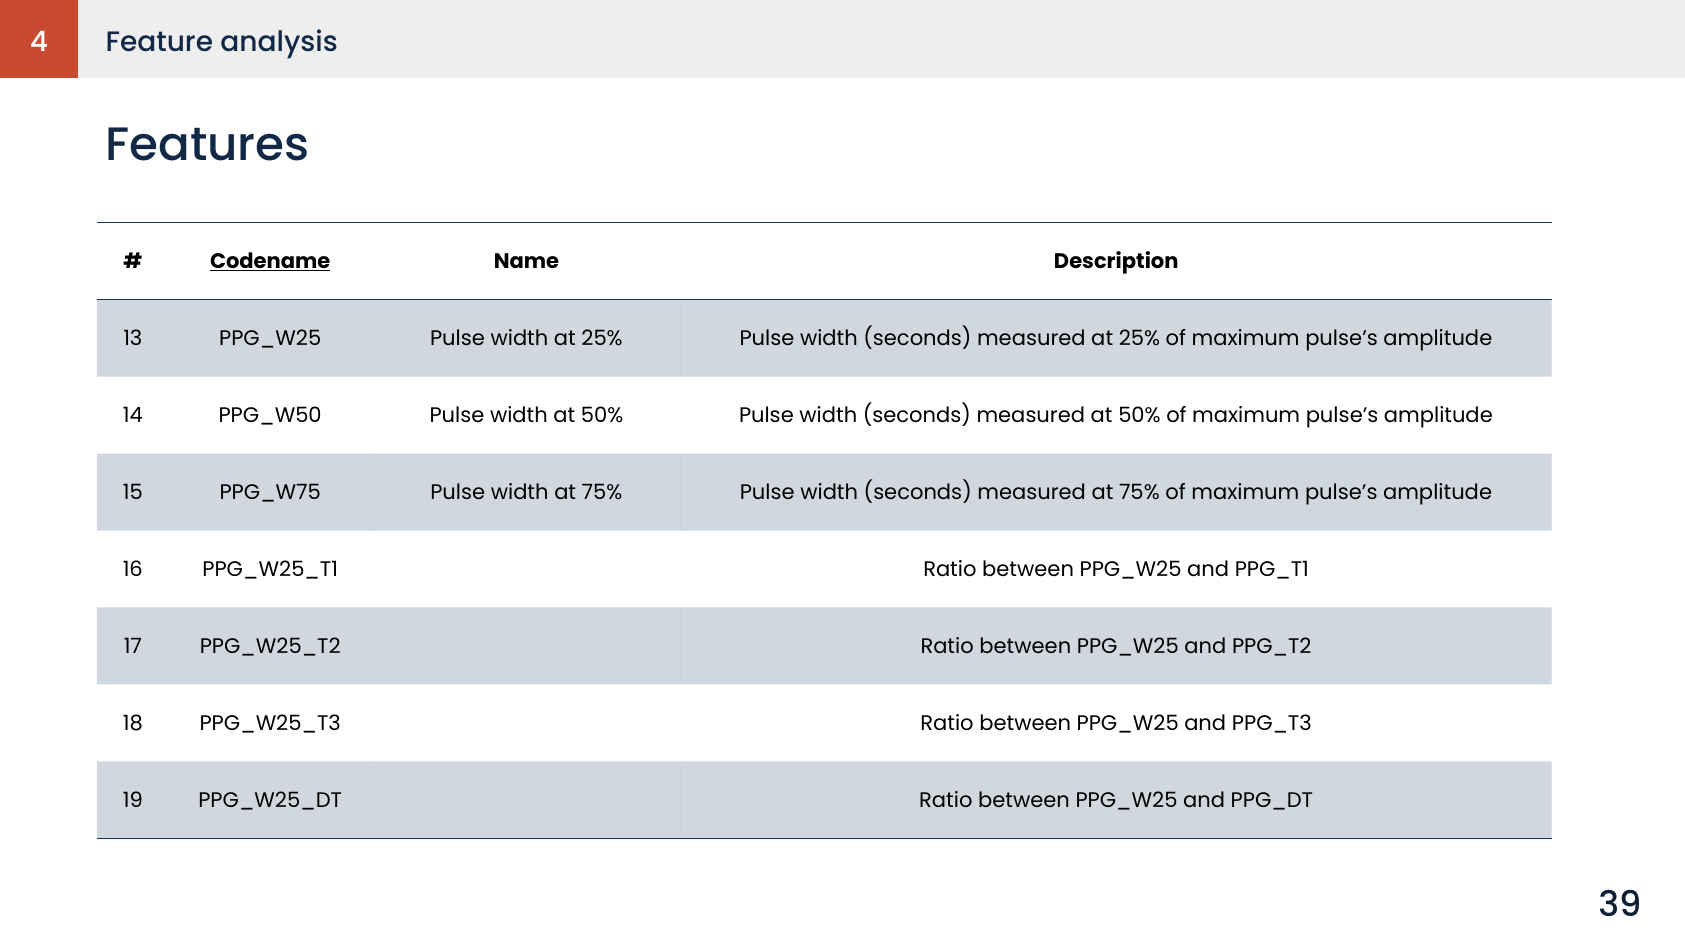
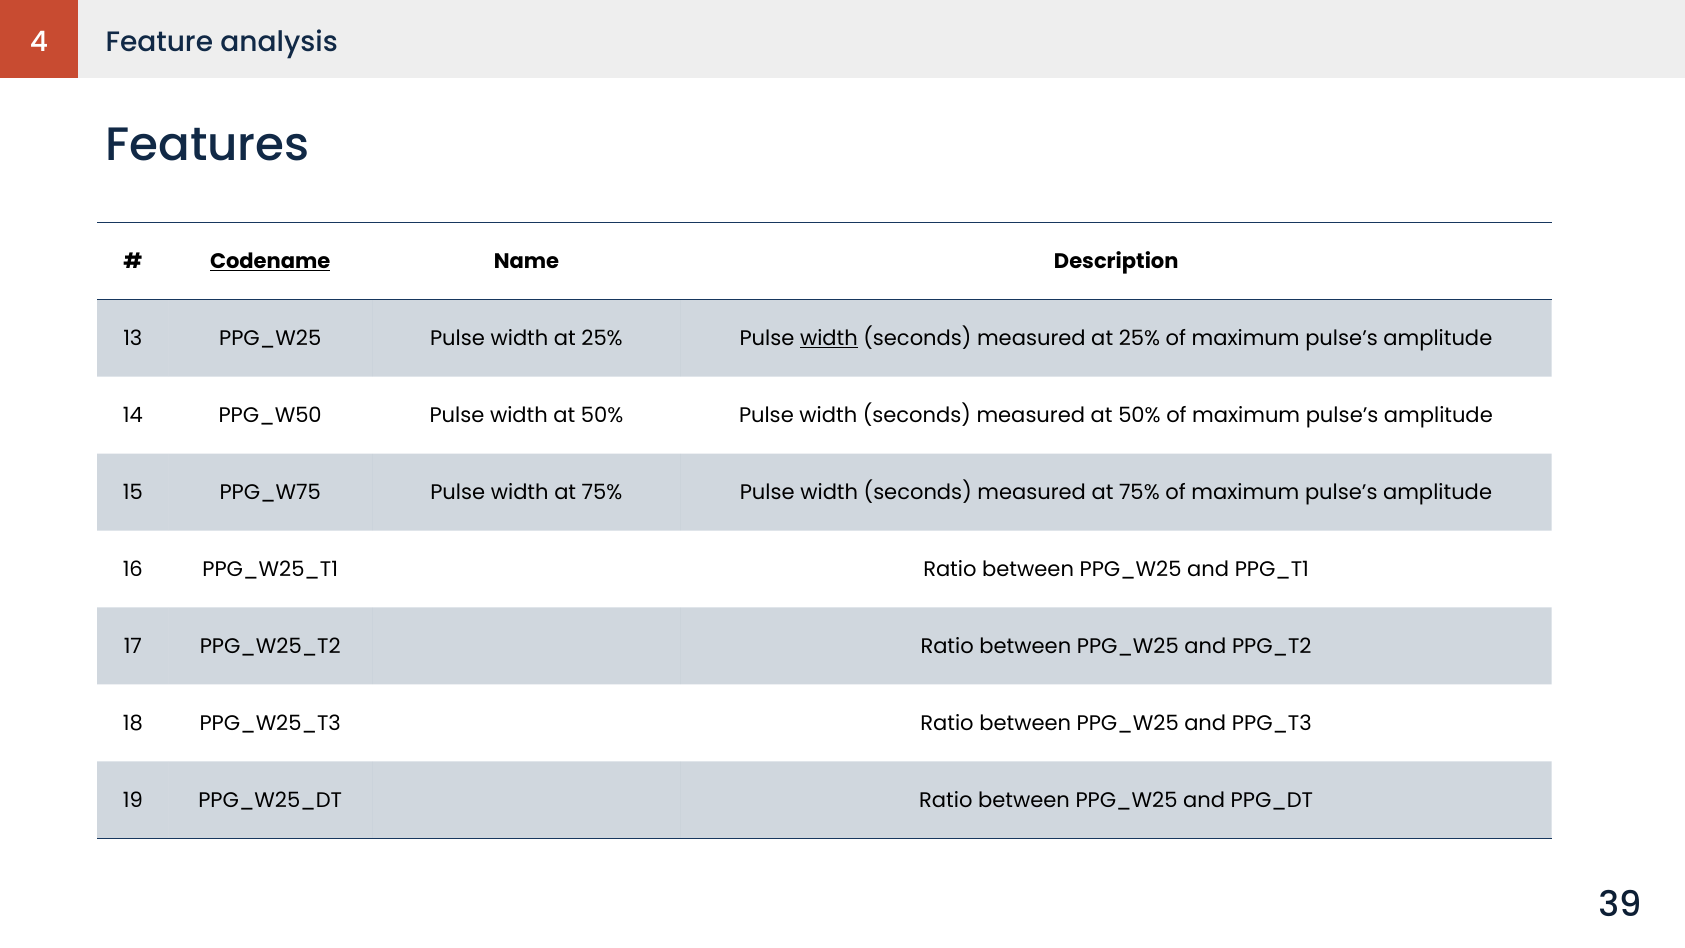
width underline: none -> present (829, 338)
